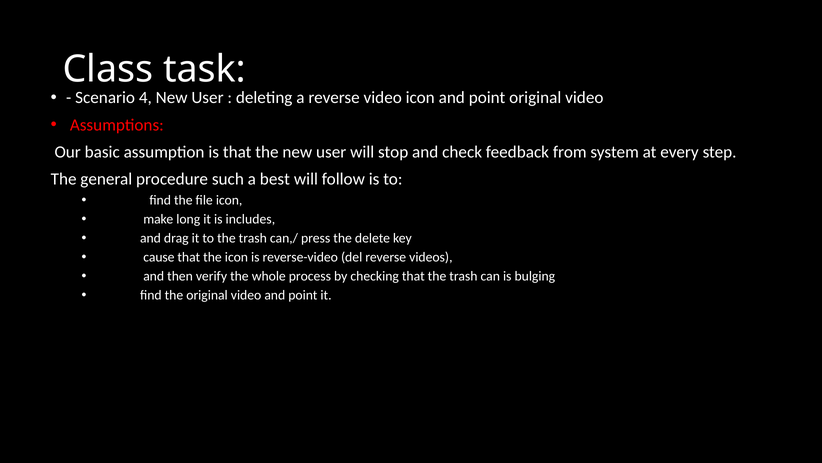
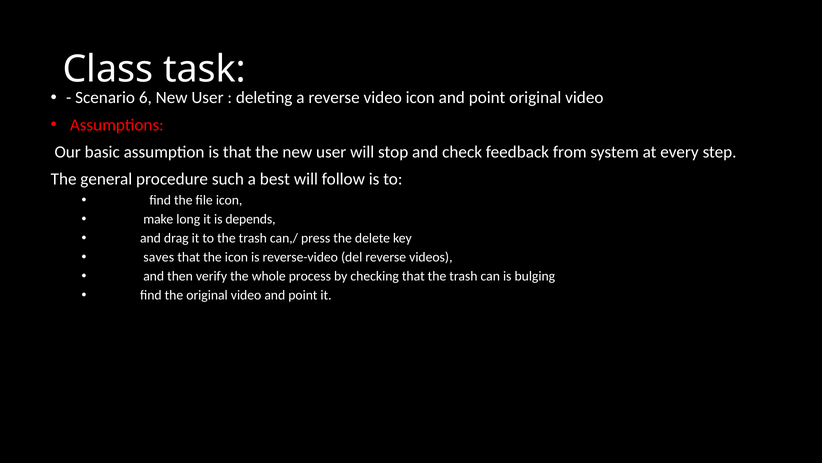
4: 4 -> 6 (145, 98)
includes: includes -> depends (250, 219)
cause: cause -> saves (159, 257)
